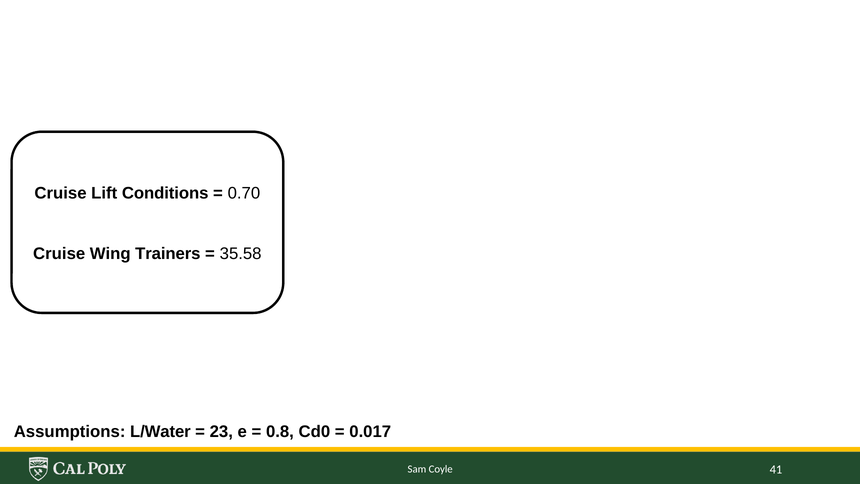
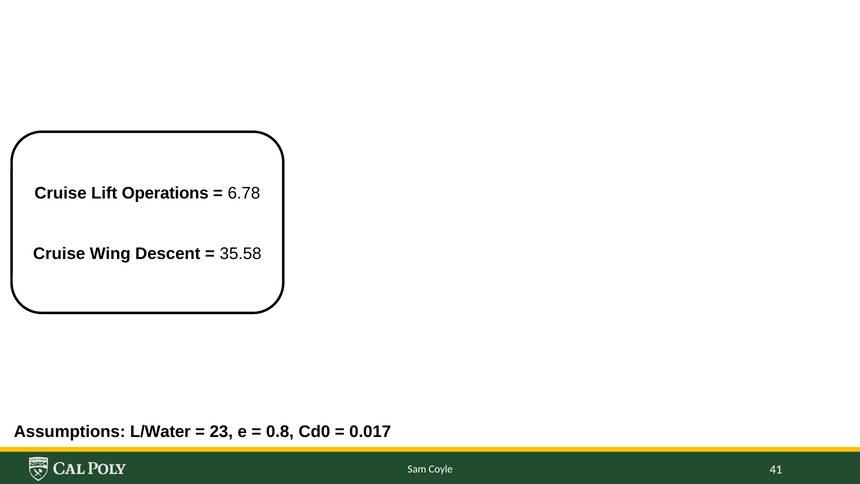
Conditions: Conditions -> Operations (165, 193)
0.70: 0.70 -> 6.78 (244, 193)
Trainers: Trainers -> Descent (168, 253)
